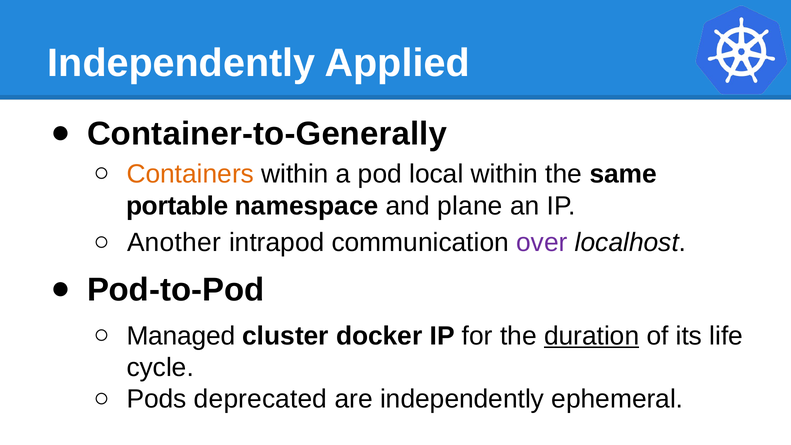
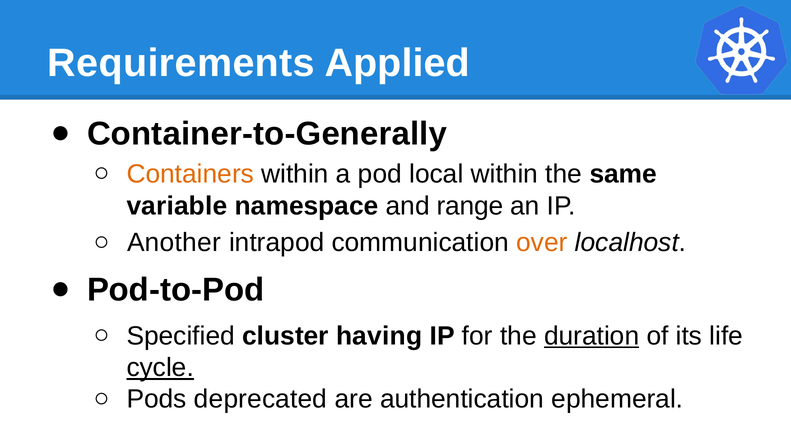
Independently: Independently -> Requirements (181, 63)
portable: portable -> variable (177, 206)
plane: plane -> range (470, 206)
over colour: purple -> orange (542, 243)
Managed: Managed -> Specified (181, 336)
docker: docker -> having (379, 336)
cycle underline: none -> present (160, 368)
are independently: independently -> authentication (462, 399)
